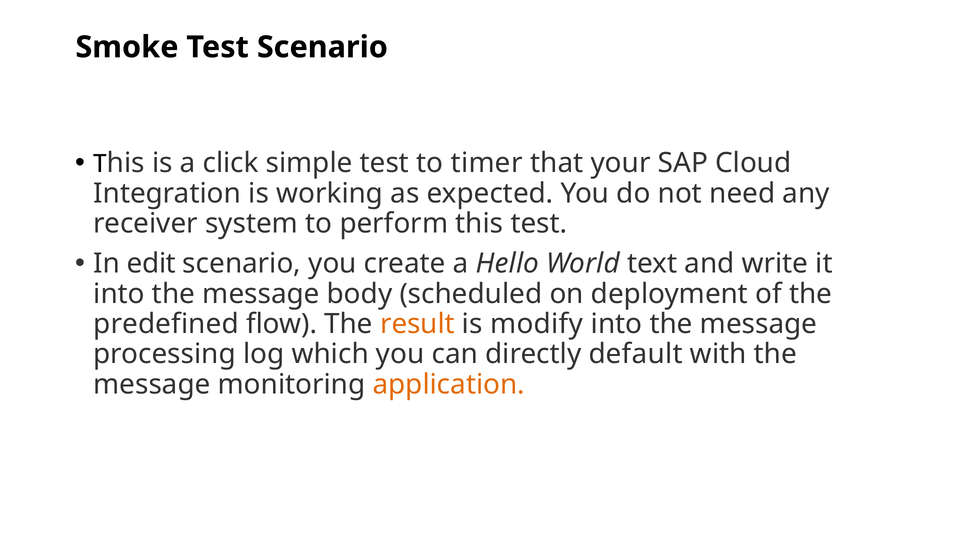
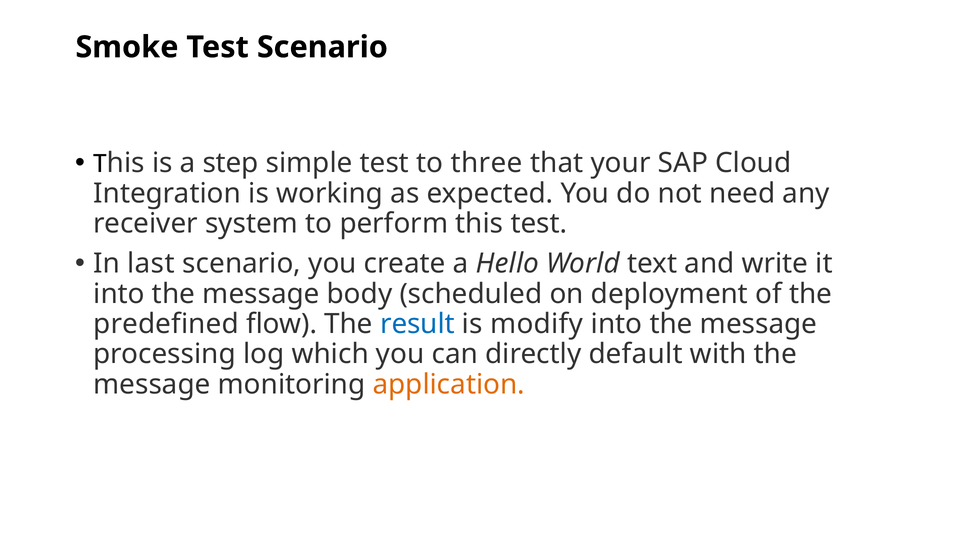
click: click -> step (231, 163)
timer: timer -> three (487, 163)
edit: edit -> last (151, 264)
result colour: orange -> blue (417, 324)
